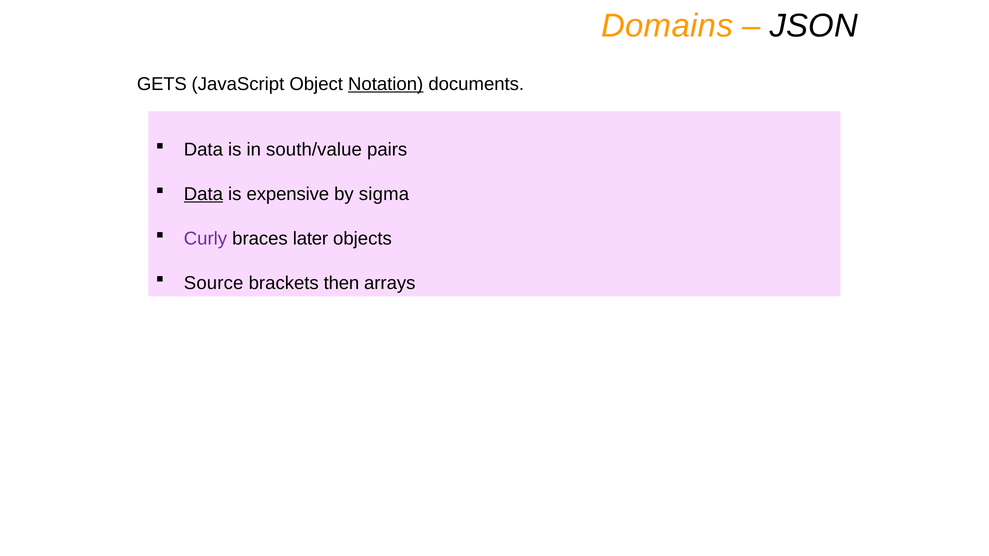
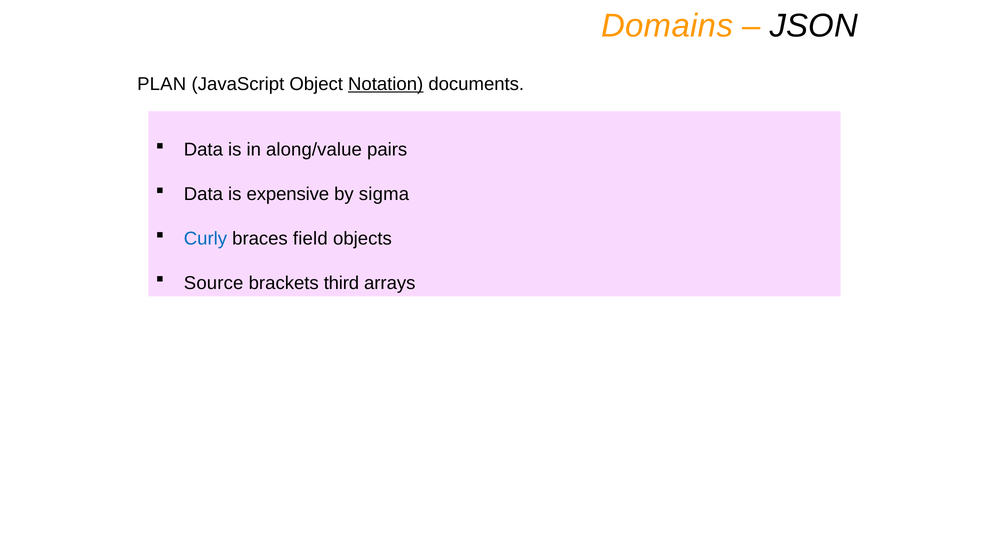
GETS: GETS -> PLAN (162, 84)
south/value: south/value -> along/value (314, 150)
Data underline: present -> none (203, 194)
Curly colour: purple -> blue (205, 239)
later: later -> field (310, 239)
then: then -> third (341, 283)
